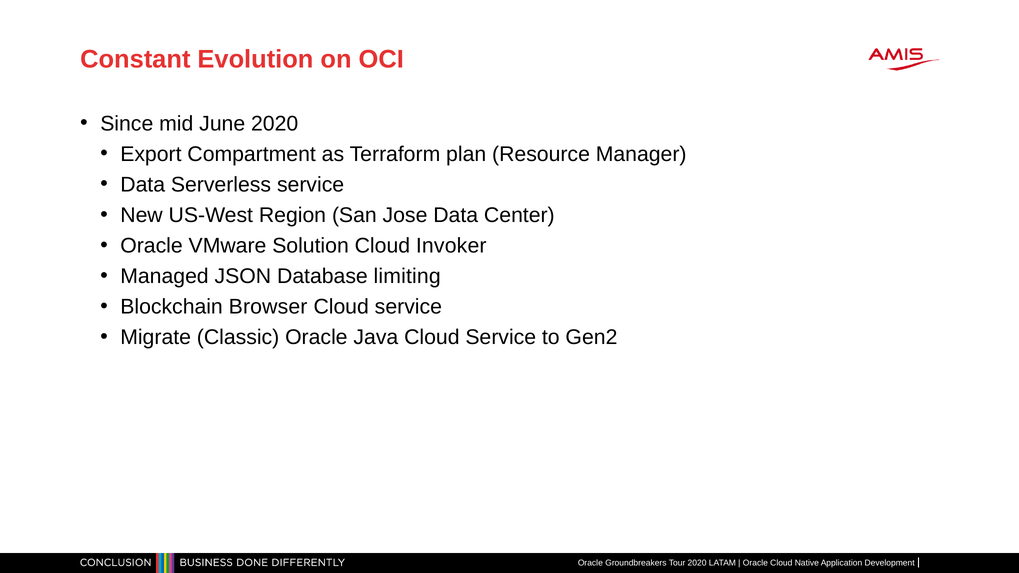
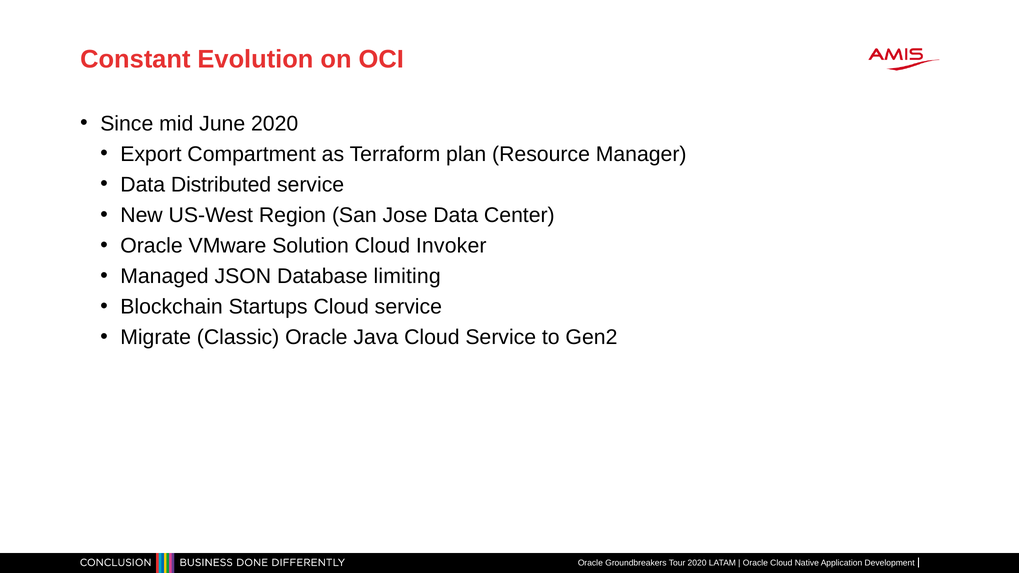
Serverless: Serverless -> Distributed (221, 185)
Browser: Browser -> Startups (268, 307)
